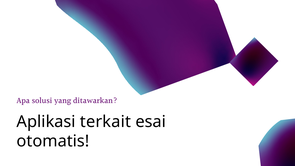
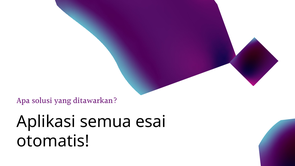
terkait: terkait -> semua (106, 122)
